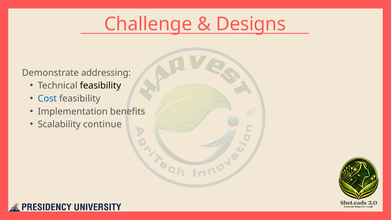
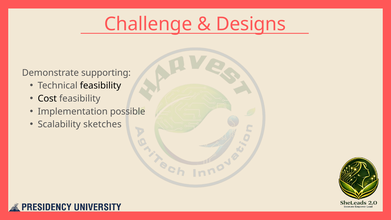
addressing: addressing -> supporting (106, 73)
Cost colour: blue -> black (47, 99)
benefits: benefits -> possible (128, 111)
continue: continue -> sketches (102, 124)
